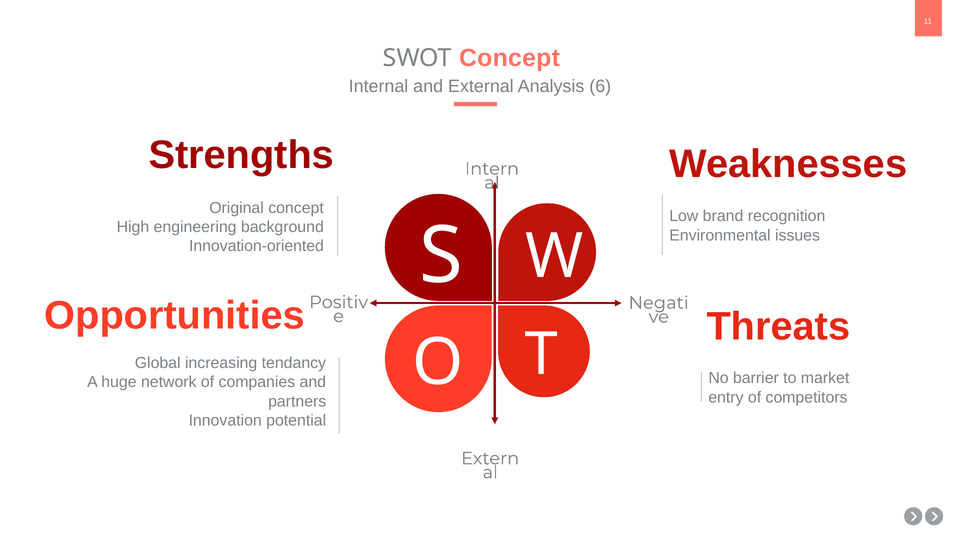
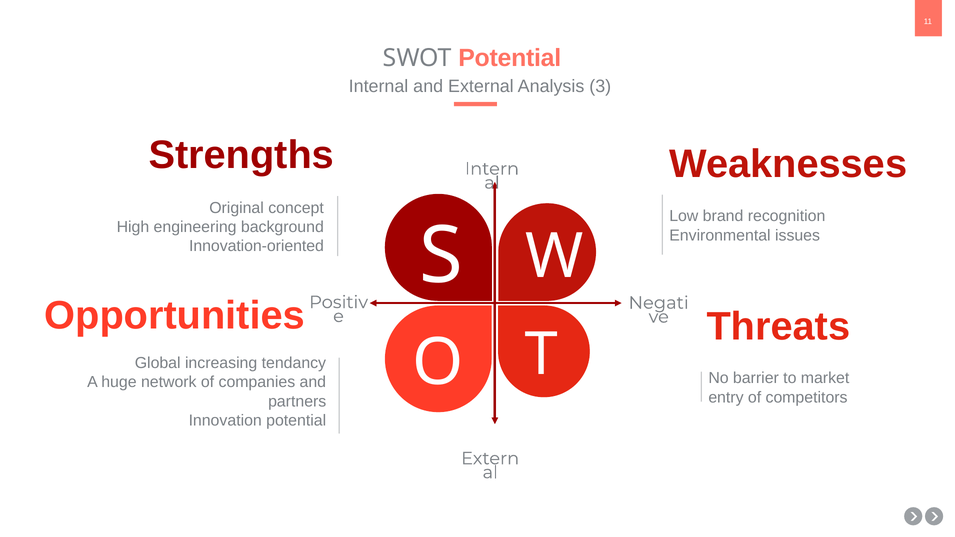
SWOT Concept: Concept -> Potential (510, 58)
6: 6 -> 3 (600, 87)
